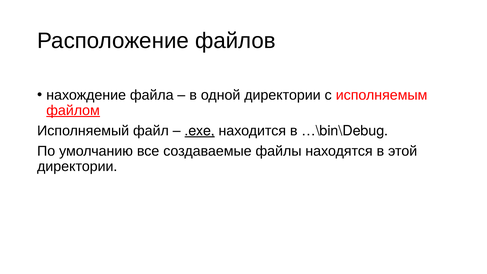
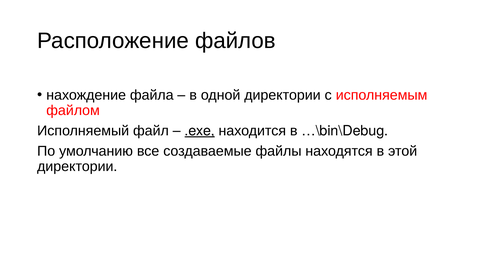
файлом underline: present -> none (73, 110)
